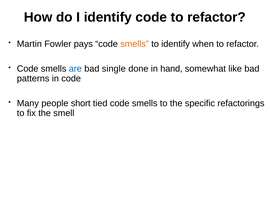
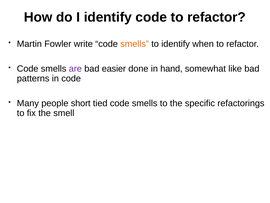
pays: pays -> write (83, 44)
are colour: blue -> purple (75, 69)
single: single -> easier (114, 69)
